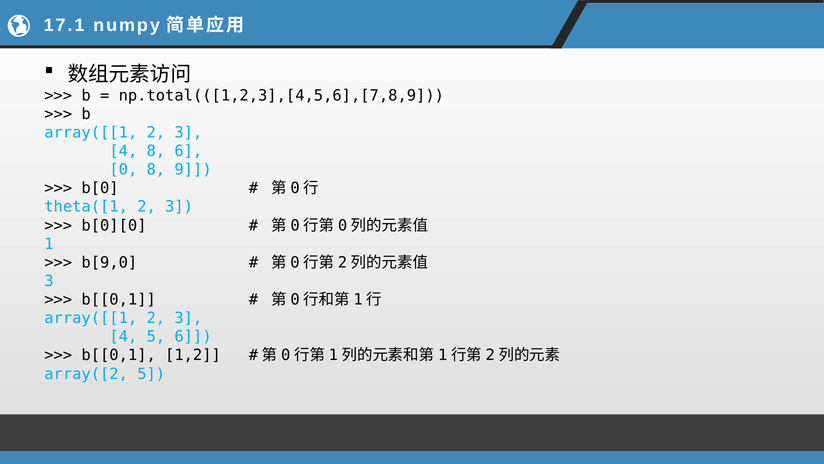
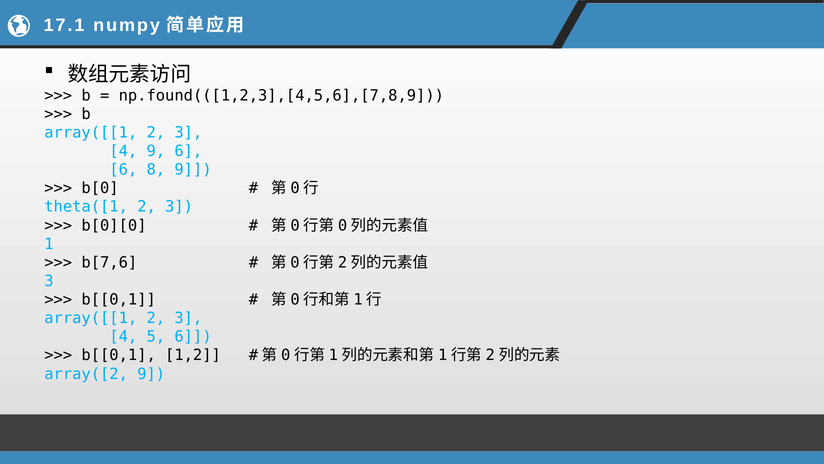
np.total(([1,2,3],[4,5,6],[7,8,9: np.total(([1,2,3],[4,5,6],[7,8,9 -> np.found(([1,2,3],[4,5,6],[7,8,9 (281, 95)
4 8: 8 -> 9 (156, 151)
0: 0 -> 6 (123, 170)
b[9,0: b[9,0 -> b[7,6 (109, 262)
array([2 5: 5 -> 9 (151, 374)
